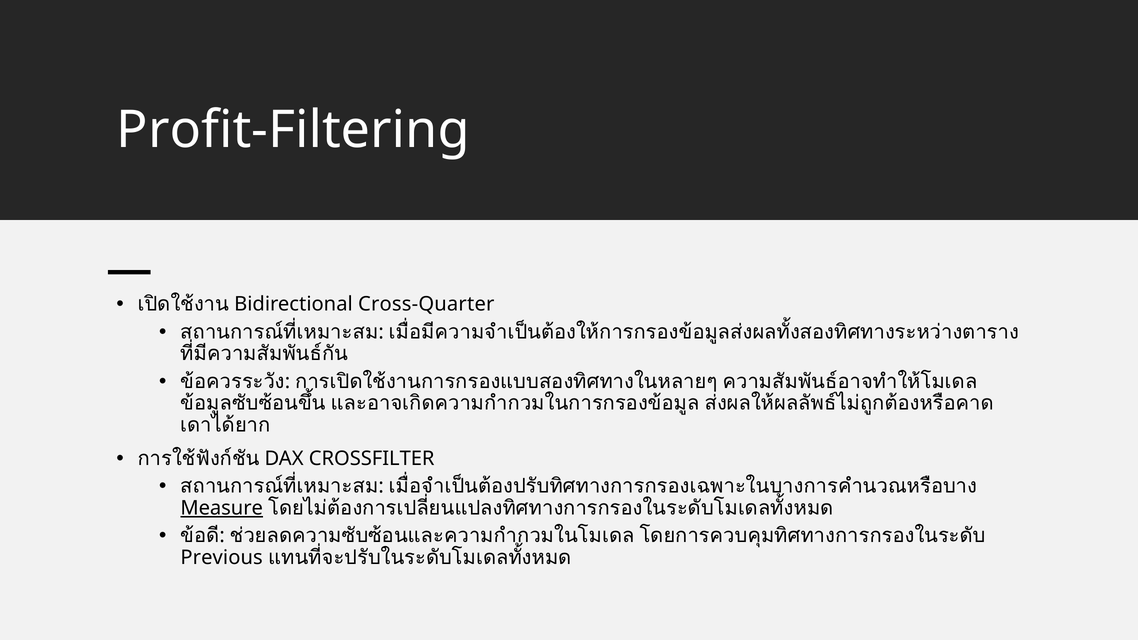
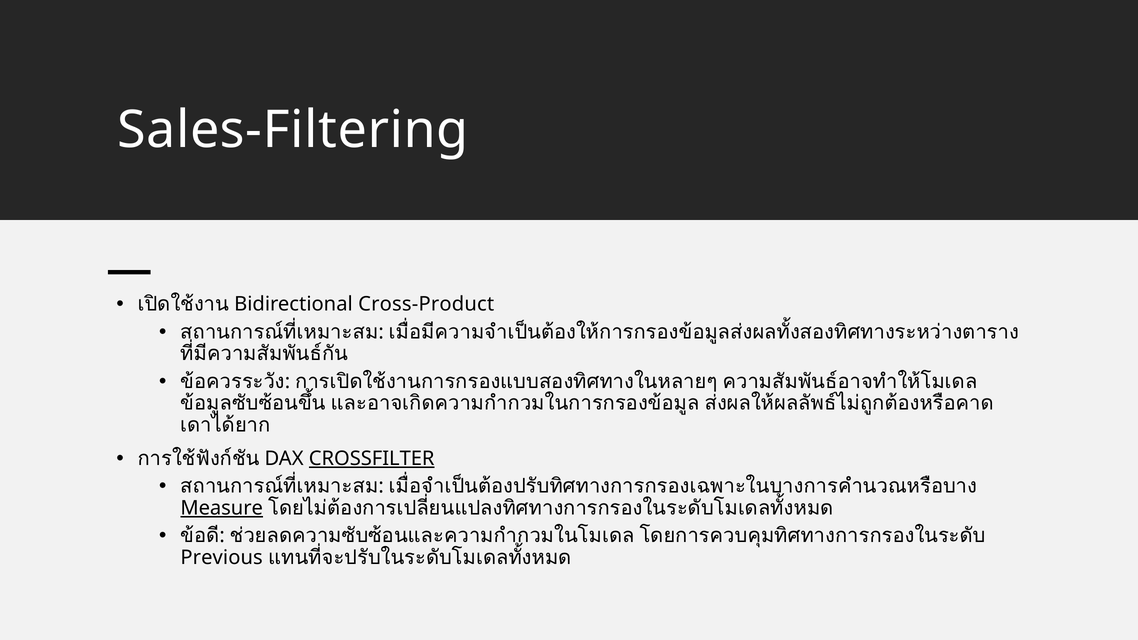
Profit-Filtering: Profit-Filtering -> Sales-Filtering (293, 130)
Cross-Quarter: Cross-Quarter -> Cross-Product (426, 304)
CROSSFILTER underline: none -> present (372, 459)
